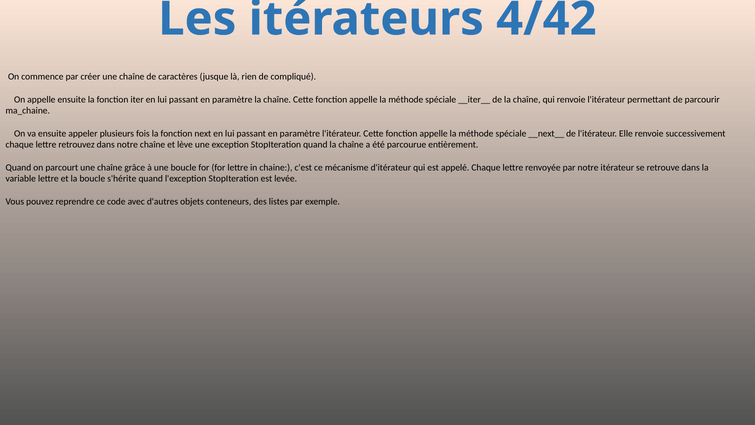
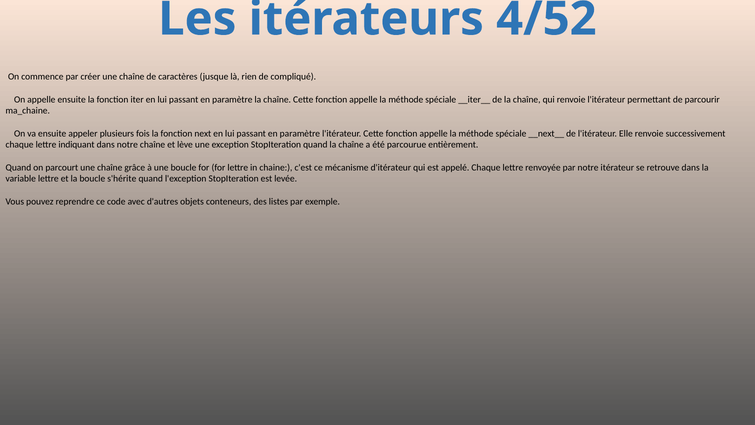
4/42: 4/42 -> 4/52 (546, 19)
retrouvez: retrouvez -> indiquant (77, 145)
